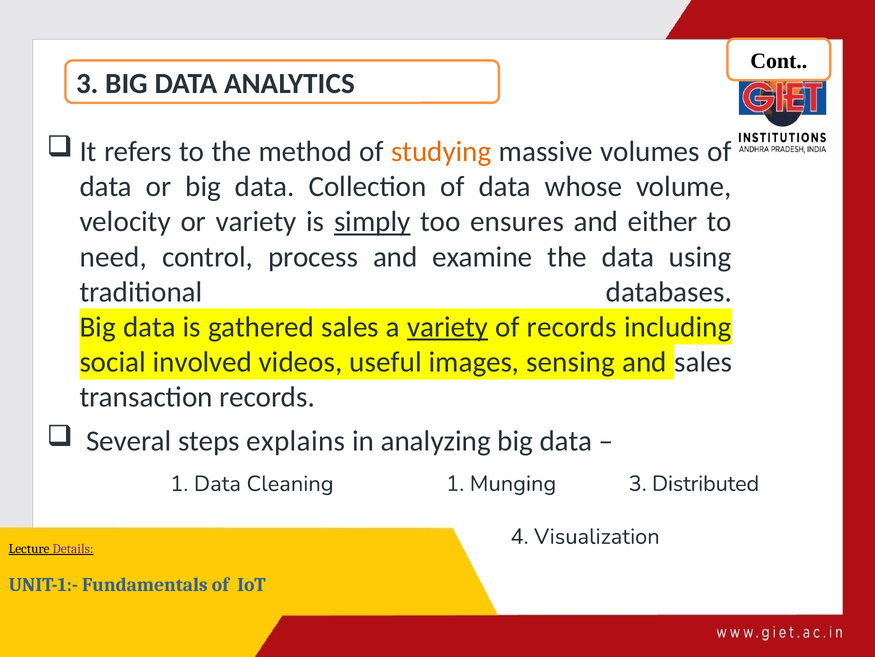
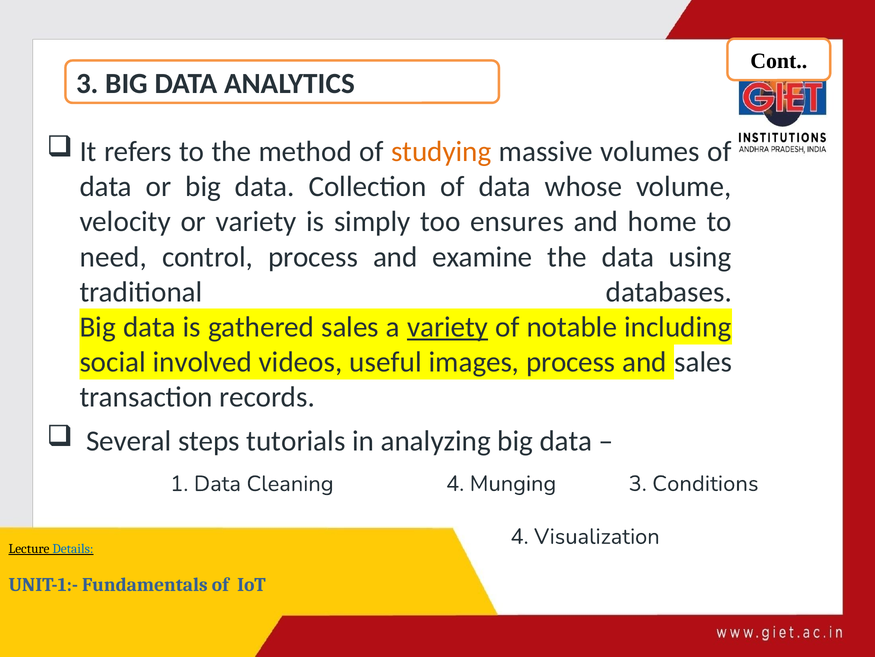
simply underline: present -> none (372, 222)
either: either -> home (662, 222)
of records: records -> notable (572, 327)
images sensing: sensing -> process (571, 362)
explains: explains -> tutorials (296, 441)
Cleaning 1: 1 -> 4 (455, 483)
Distributed: Distributed -> Conditions (705, 483)
Details colour: purple -> blue (73, 548)
